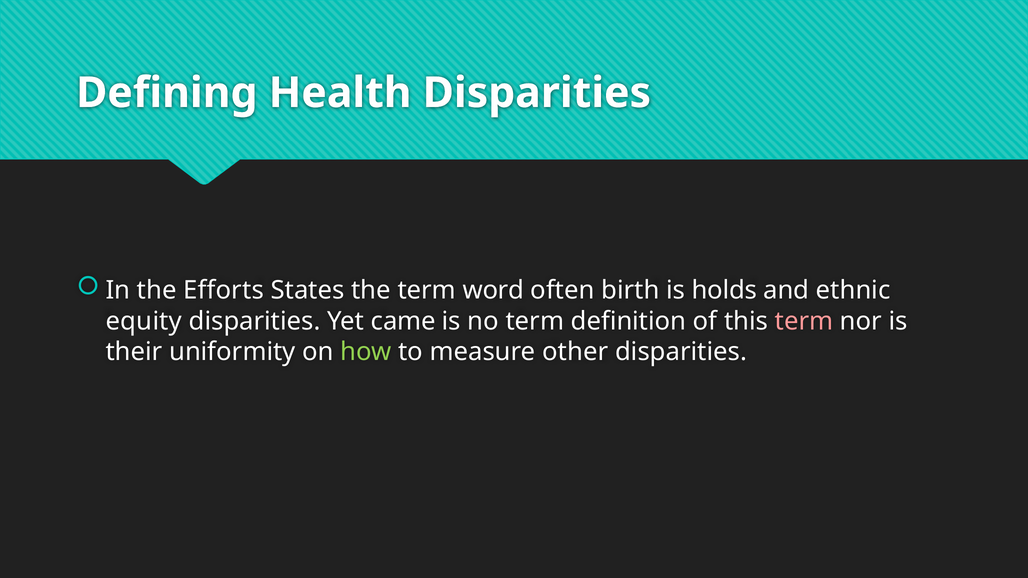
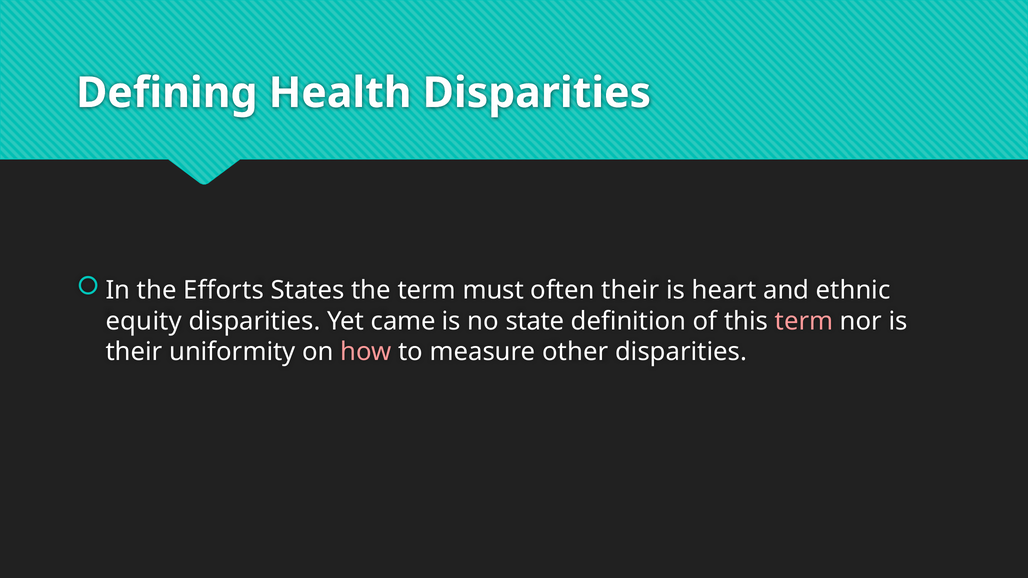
word: word -> must (493, 290)
often birth: birth -> their (630, 290)
holds: holds -> heart (724, 290)
no term: term -> state (535, 321)
how colour: light green -> pink (366, 352)
